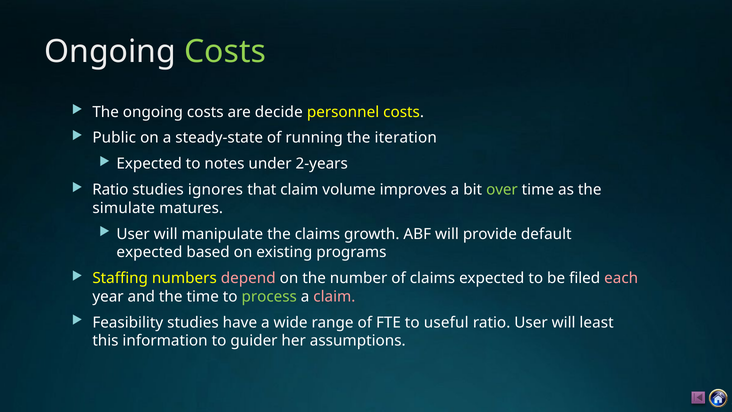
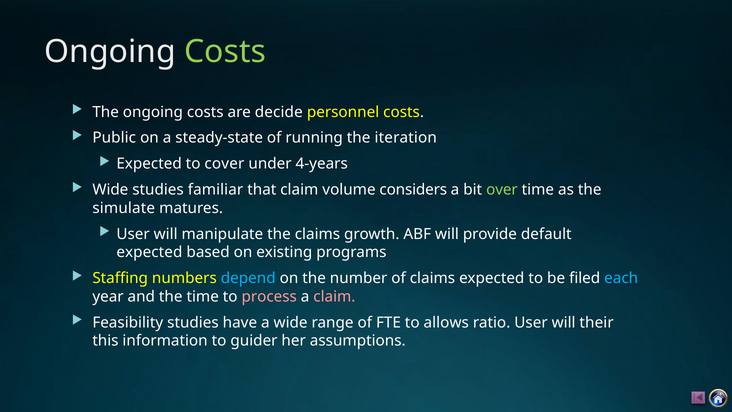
notes: notes -> cover (224, 164)
2-years: 2-years -> 4-years (322, 164)
Ratio: Ratio -> Wide (110, 190)
ignores: ignores -> familiar (216, 190)
improves: improves -> considers (413, 190)
depend colour: pink -> light blue (248, 278)
each colour: pink -> light blue (621, 278)
process colour: light green -> pink (269, 297)
useful: useful -> allows (446, 322)
least: least -> their (597, 322)
